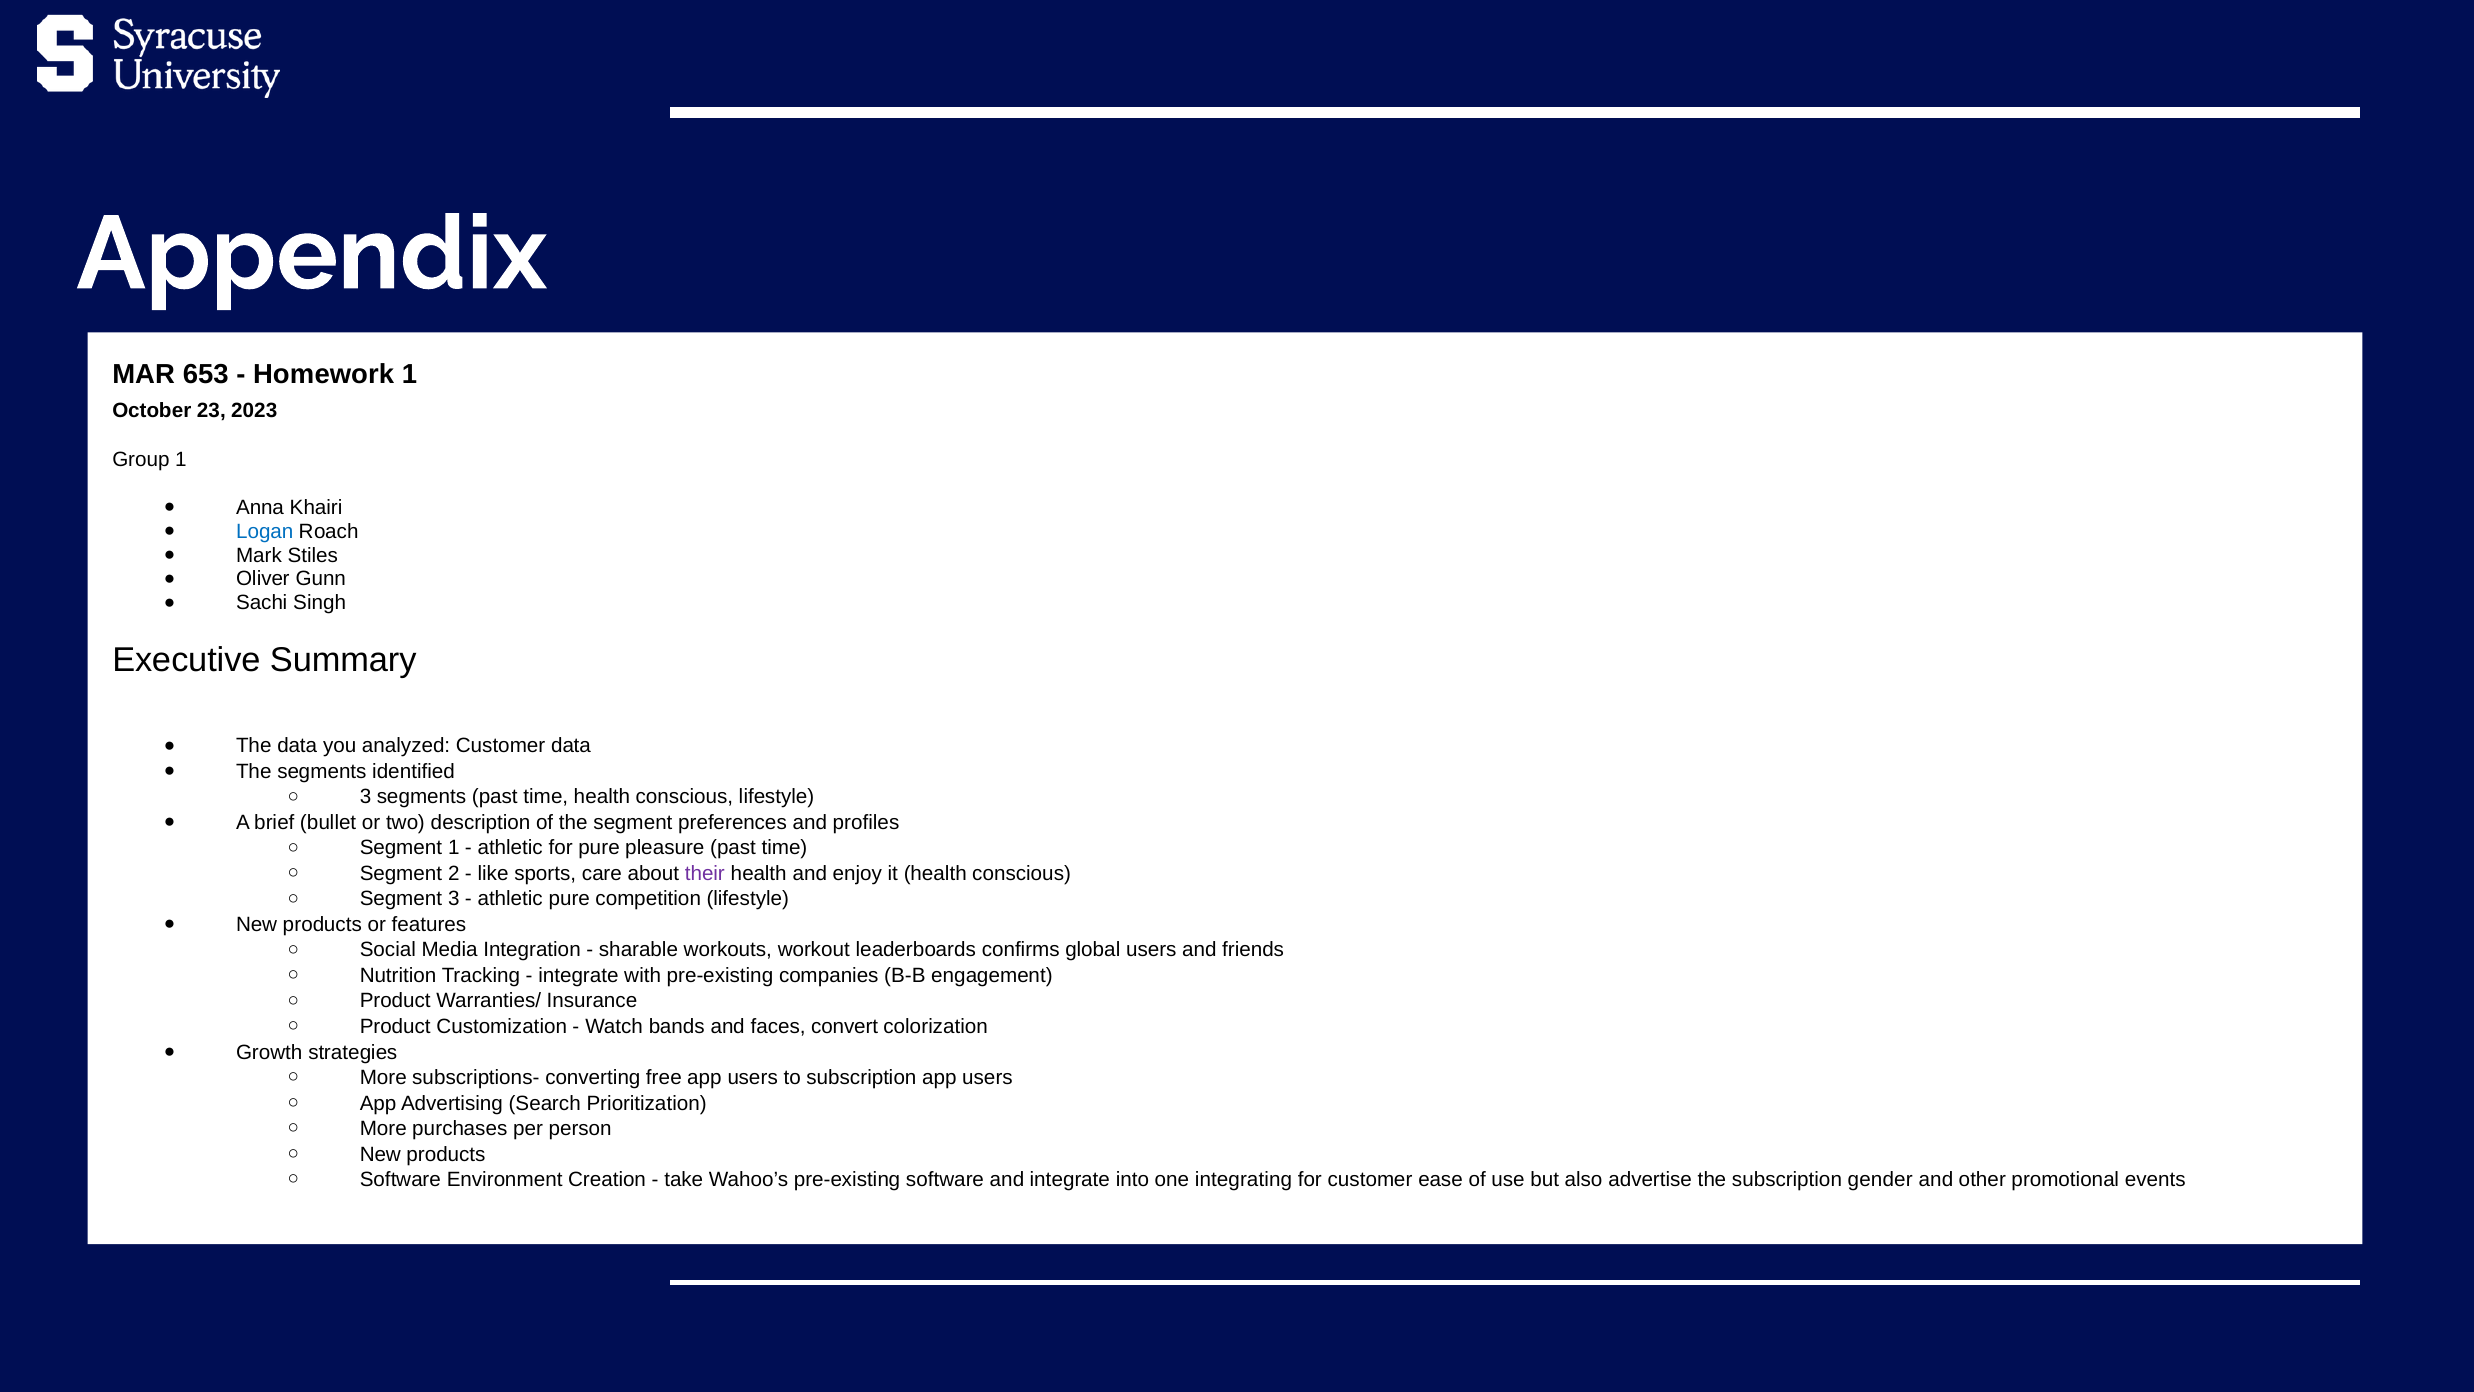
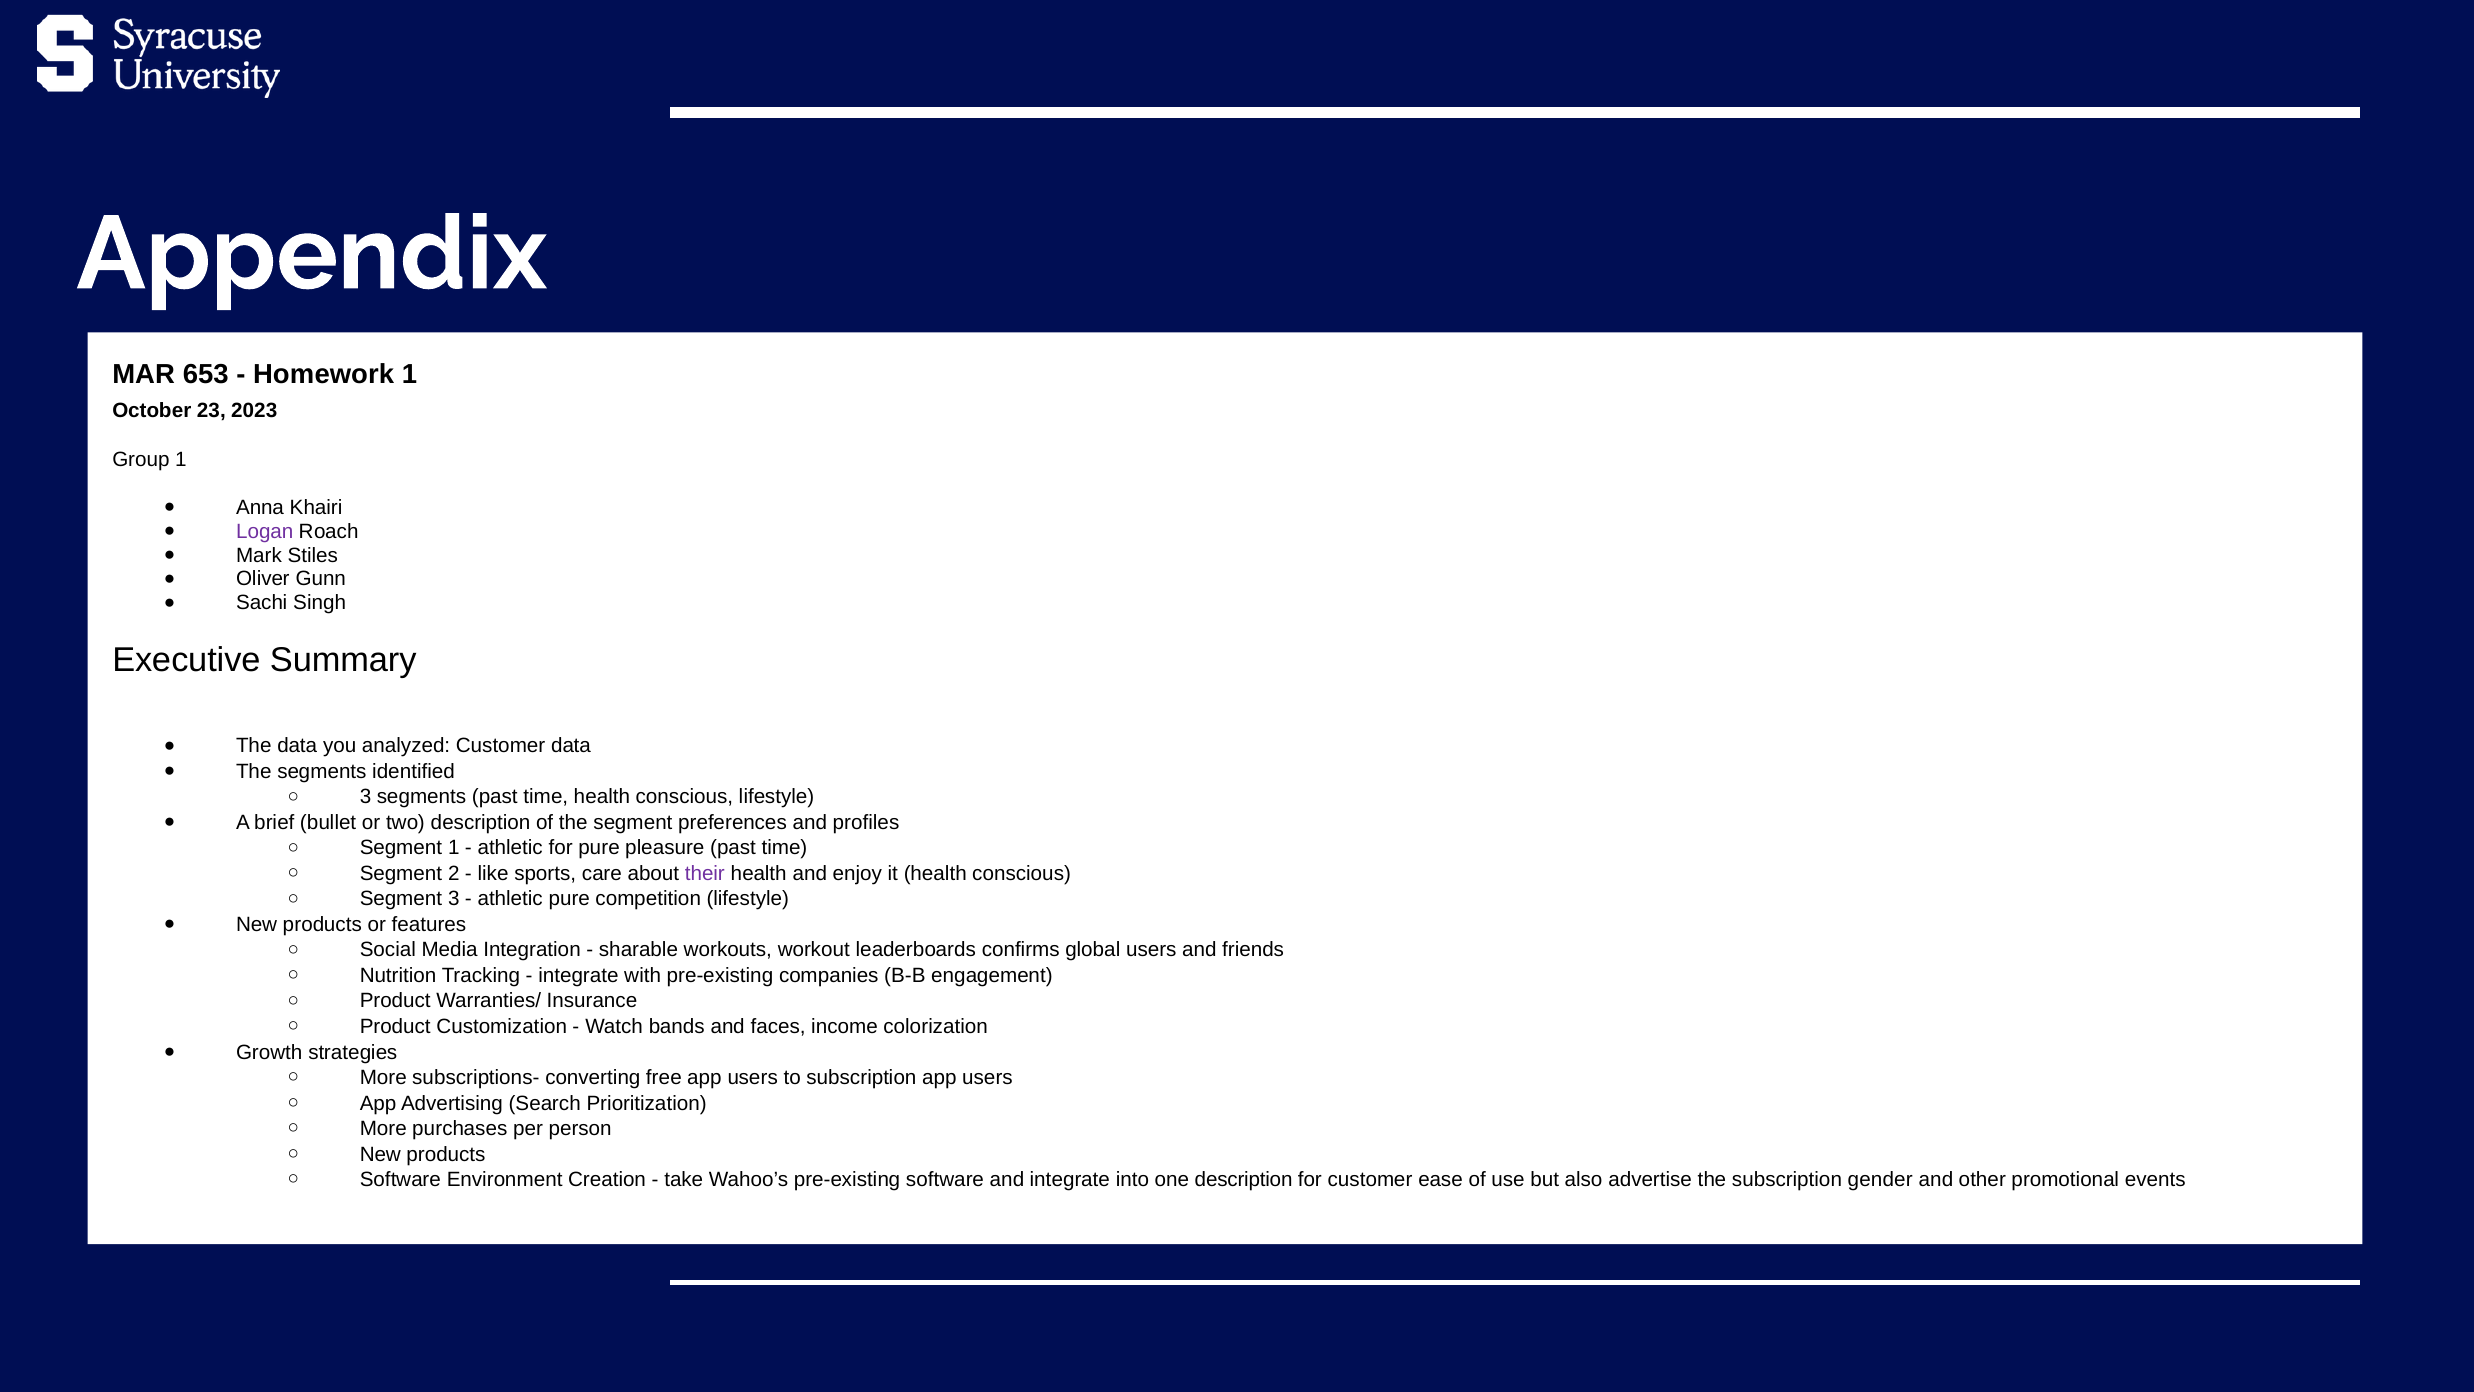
Logan colour: blue -> purple (265, 531)
convert: convert -> income (845, 1026)
one integrating: integrating -> description (1244, 1180)
